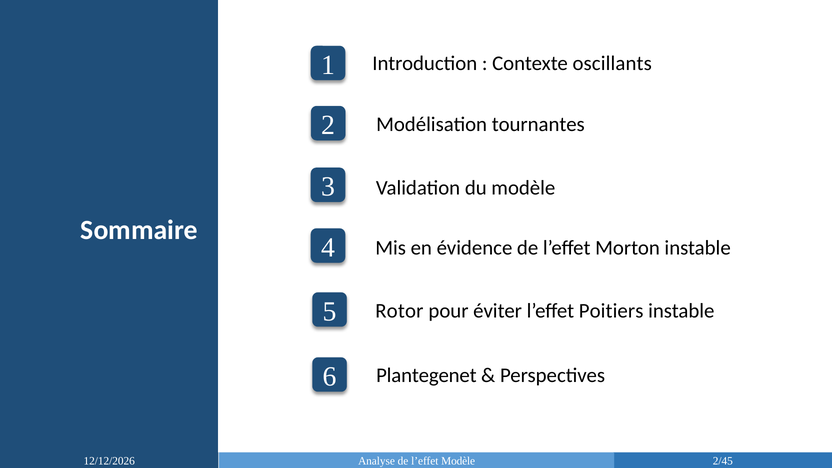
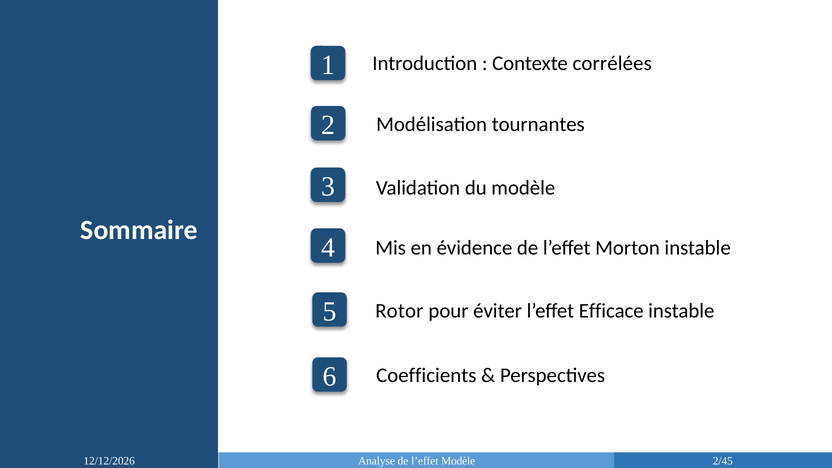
oscillants: oscillants -> corrélées (612, 63)
Poitiers: Poitiers -> Efficace (611, 311)
Plantegenet: Plantegenet -> Coefficients (426, 375)
